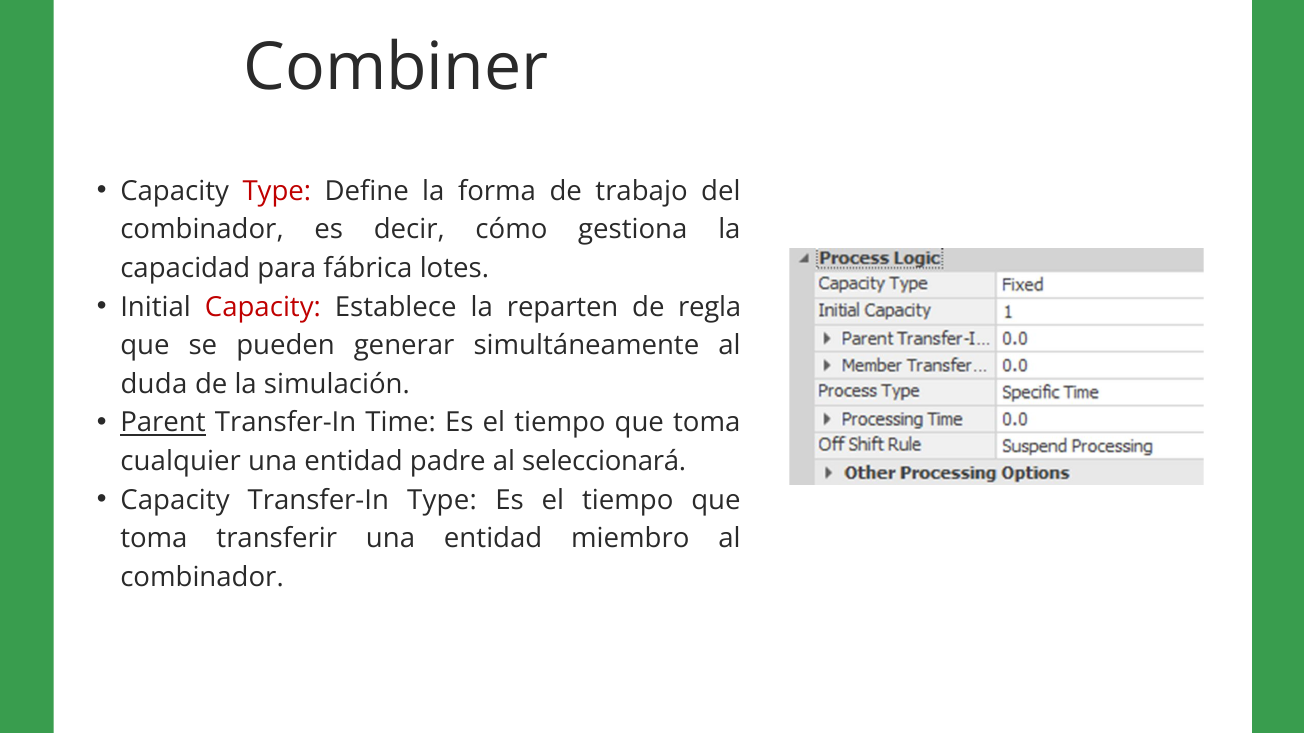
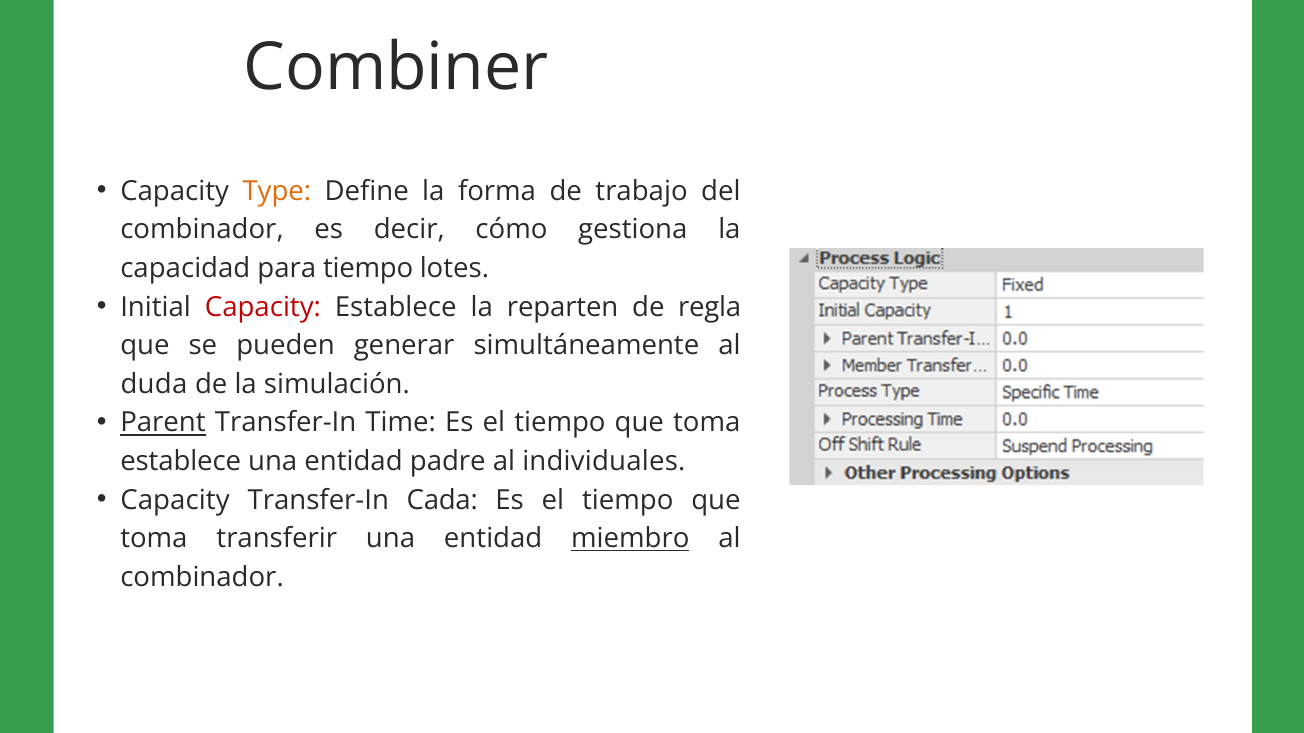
Type colour: red -> orange (277, 191)
para fábrica: fábrica -> tiempo (368, 268)
cualquier: cualquier -> establece (181, 462)
seleccionará: seleccionará -> individuales (604, 462)
Transfer-In Type: Type -> Cada (442, 500)
miembro underline: none -> present (630, 539)
